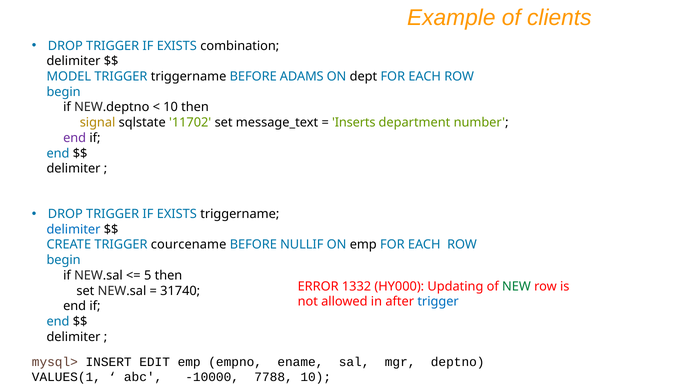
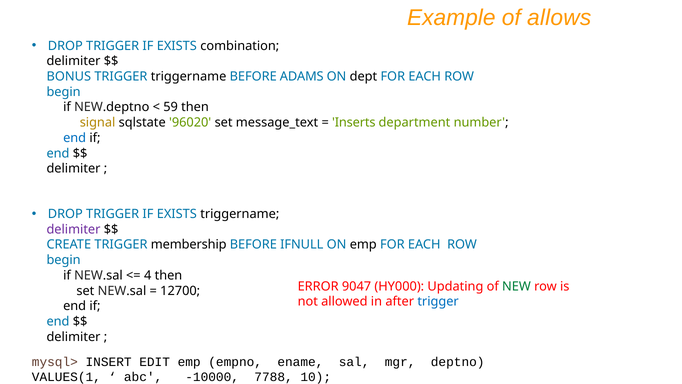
clients: clients -> allows (559, 18)
MODEL: MODEL -> BONUS (69, 76)
10: 10 -> 59 (171, 107)
11702: 11702 -> 96020 (190, 123)
end colour: purple -> blue (75, 138)
delimiter colour: blue -> purple (73, 229)
courcename: courcename -> membership (189, 244)
NULLIF: NULLIF -> IFNULL (302, 244)
5: 5 -> 4 (148, 275)
1332: 1332 -> 9047 (357, 286)
31740: 31740 -> 12700 (180, 290)
